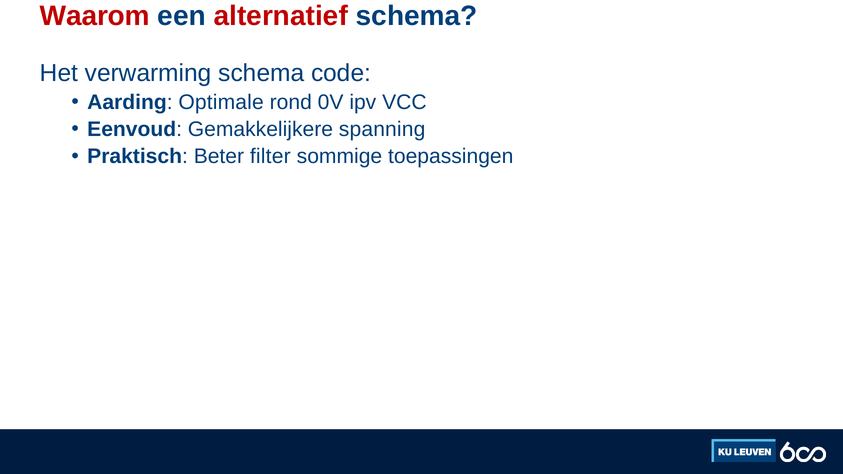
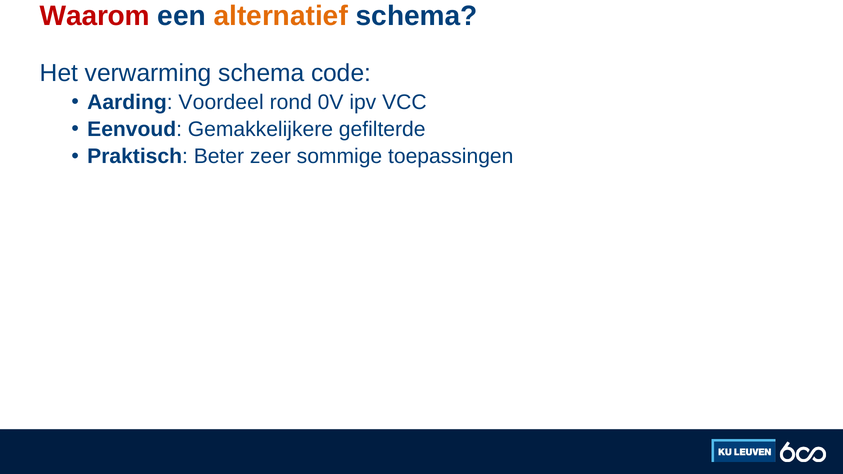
alternatief colour: red -> orange (281, 16)
Optimale: Optimale -> Voordeel (221, 102)
spanning: spanning -> gefilterde (382, 129)
filter: filter -> zeer (270, 157)
